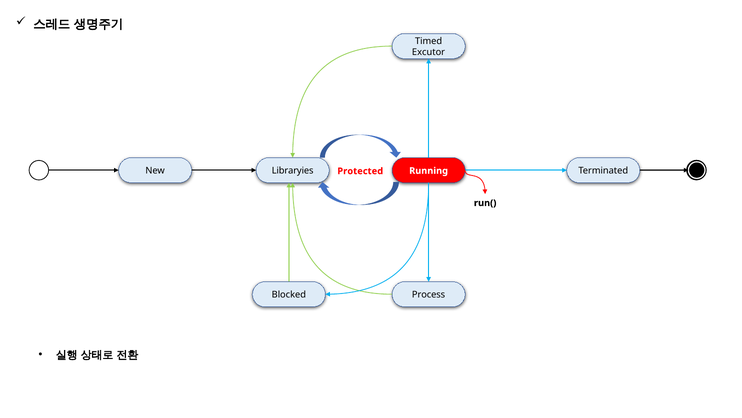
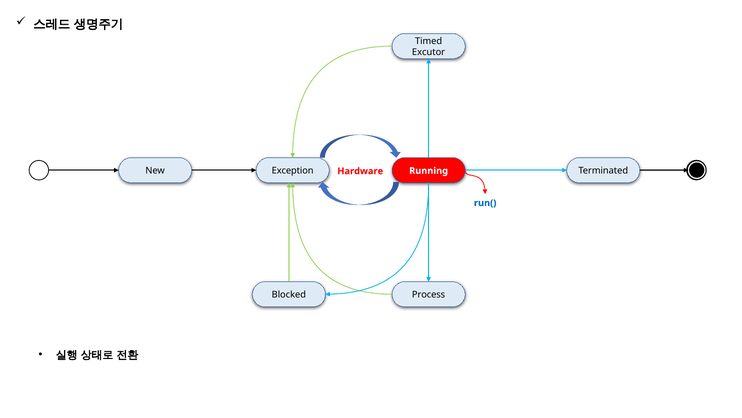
Libraryies: Libraryies -> Exception (293, 171)
Protected: Protected -> Hardware (360, 171)
run( colour: black -> blue (485, 203)
